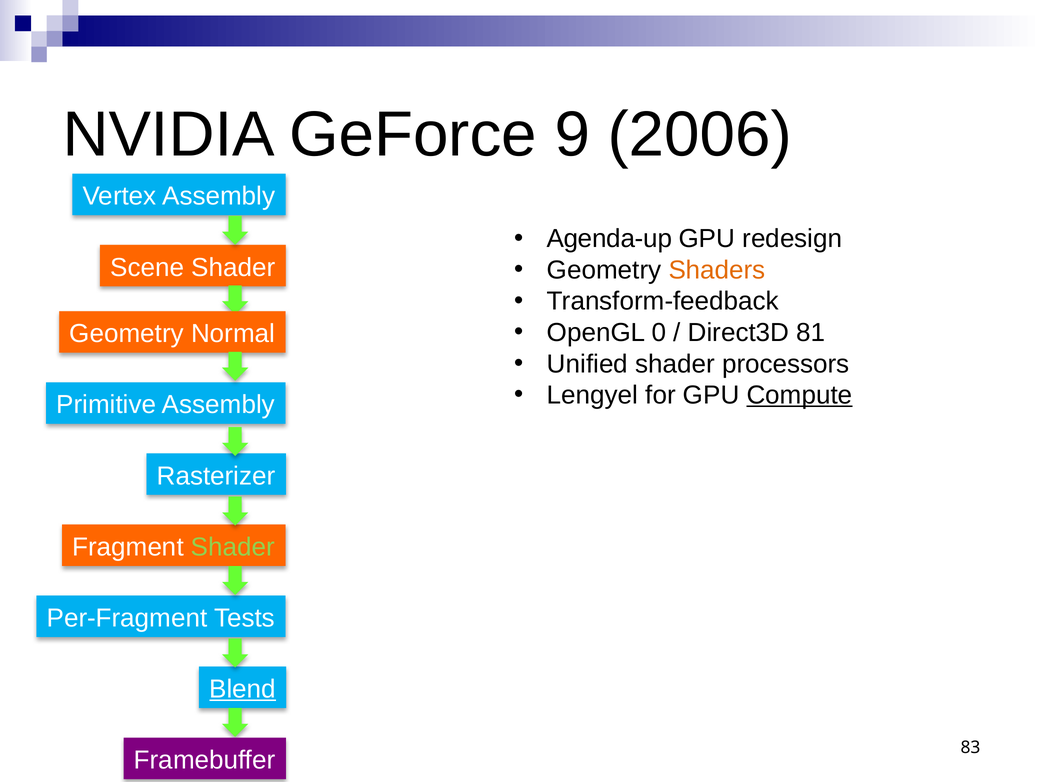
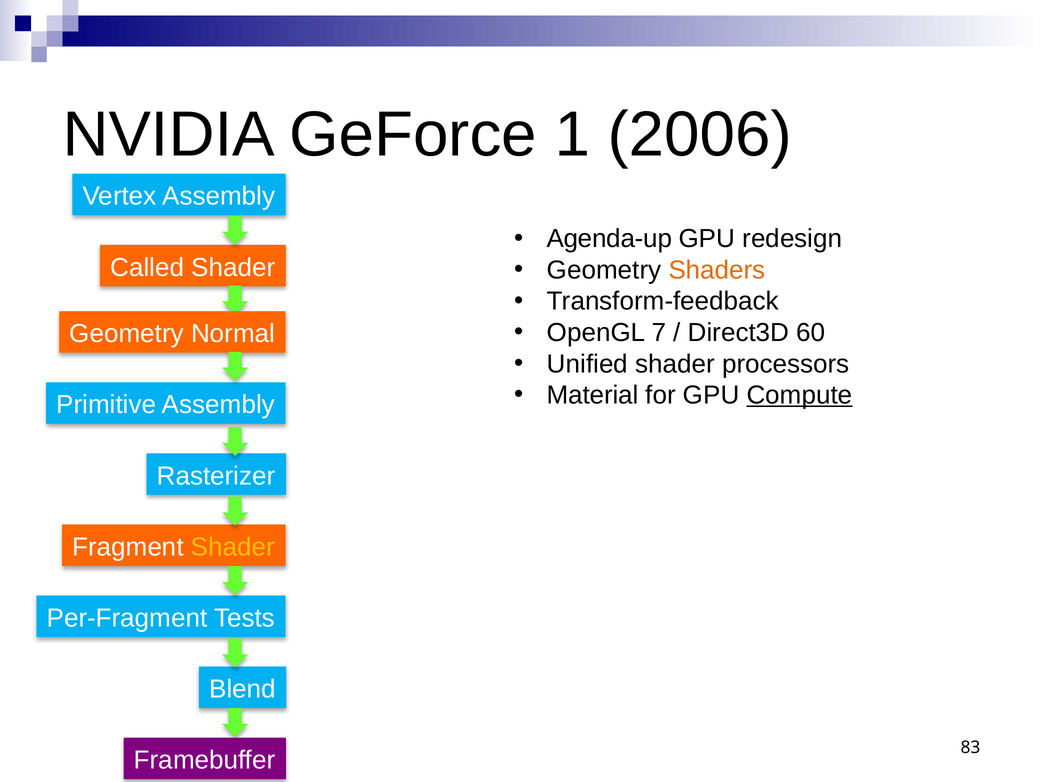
9: 9 -> 1 (572, 135)
Scene: Scene -> Called (147, 268)
0: 0 -> 7 (659, 333)
81: 81 -> 60 (811, 333)
Lengyel: Lengyel -> Material (593, 395)
Shader colour: light green -> yellow (233, 547)
Blend underline: present -> none (243, 689)
